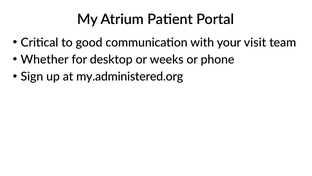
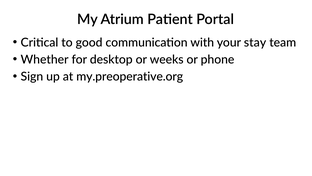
visit: visit -> stay (255, 42)
my.administered.org: my.administered.org -> my.preoperative.org (130, 76)
